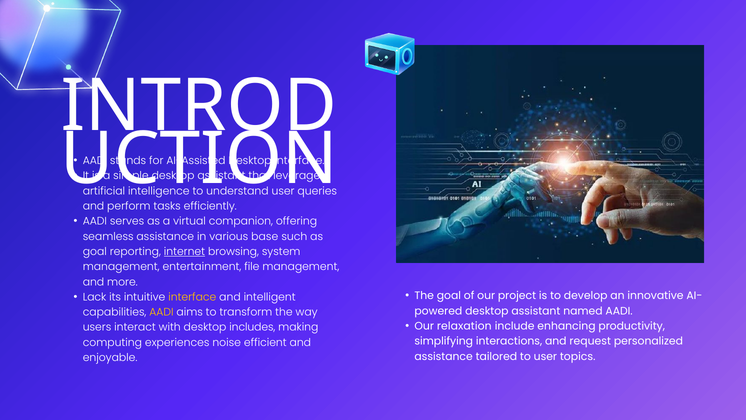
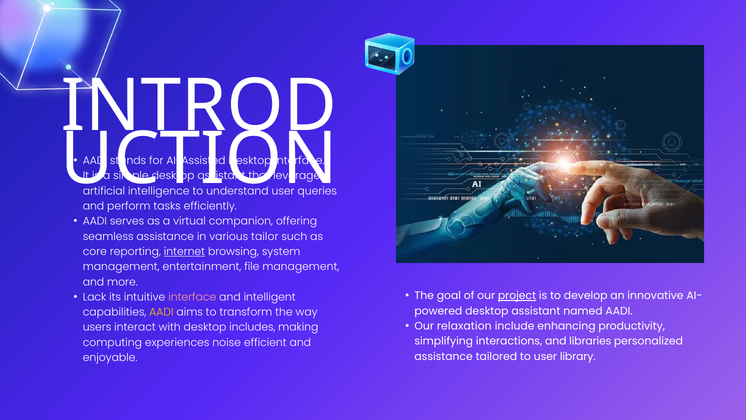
base: base -> tailor (265, 236)
goal: goal -> core (95, 251)
project underline: none -> present (517, 296)
interface colour: yellow -> pink (192, 297)
request: request -> libraries (590, 341)
topics: topics -> library (578, 356)
